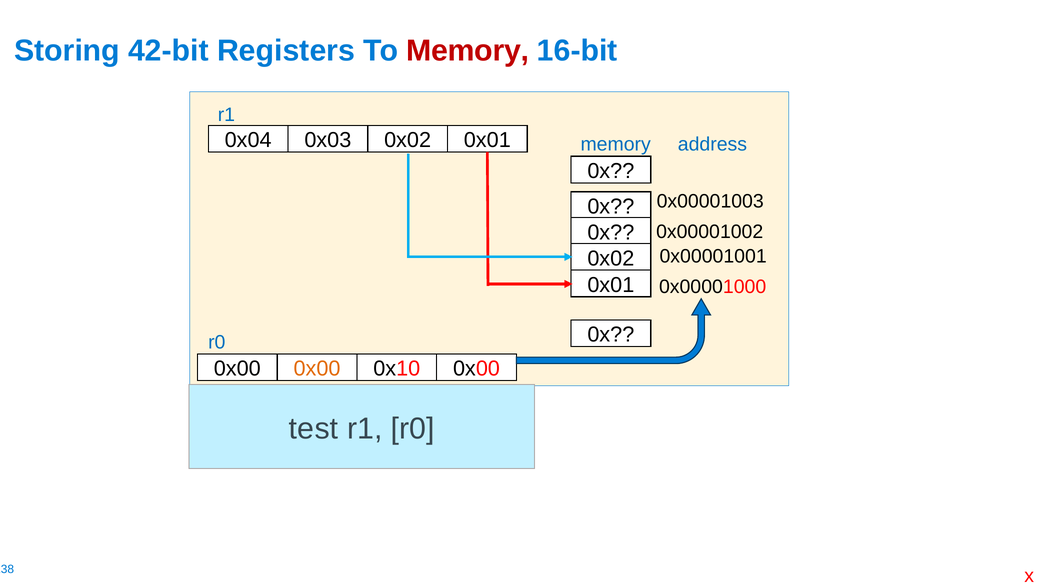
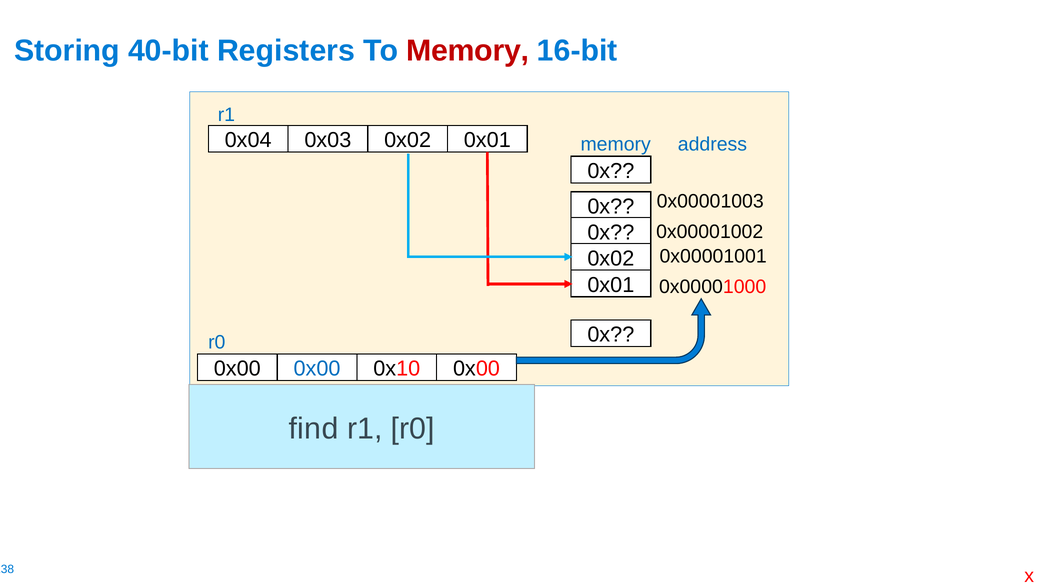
42-bit: 42-bit -> 40-bit (168, 51)
0x00 colour: orange -> blue (317, 369)
test: test -> find (314, 429)
